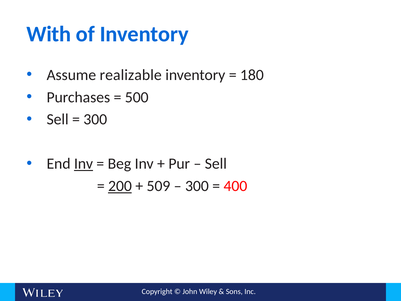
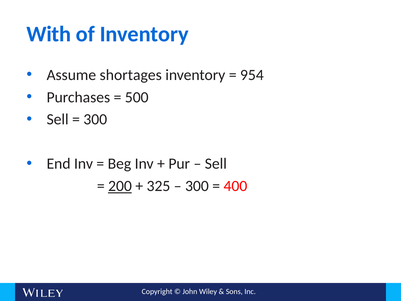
realizable: realizable -> shortages (131, 75)
180: 180 -> 954 (252, 75)
Inv underline: present -> none (84, 164)
509: 509 -> 325 (158, 186)
